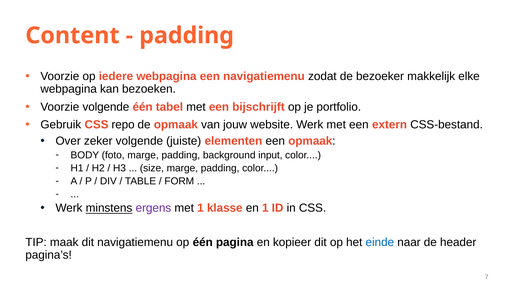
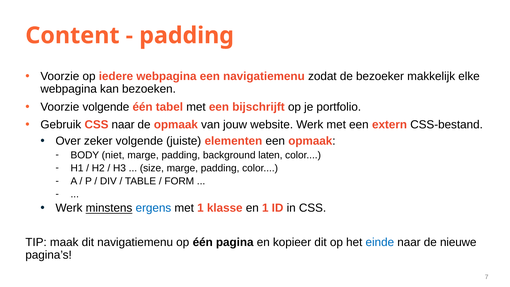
CSS repo: repo -> naar (123, 125)
foto: foto -> niet (113, 155)
input: input -> laten (270, 155)
ergens colour: purple -> blue (153, 208)
header: header -> nieuwe (458, 242)
